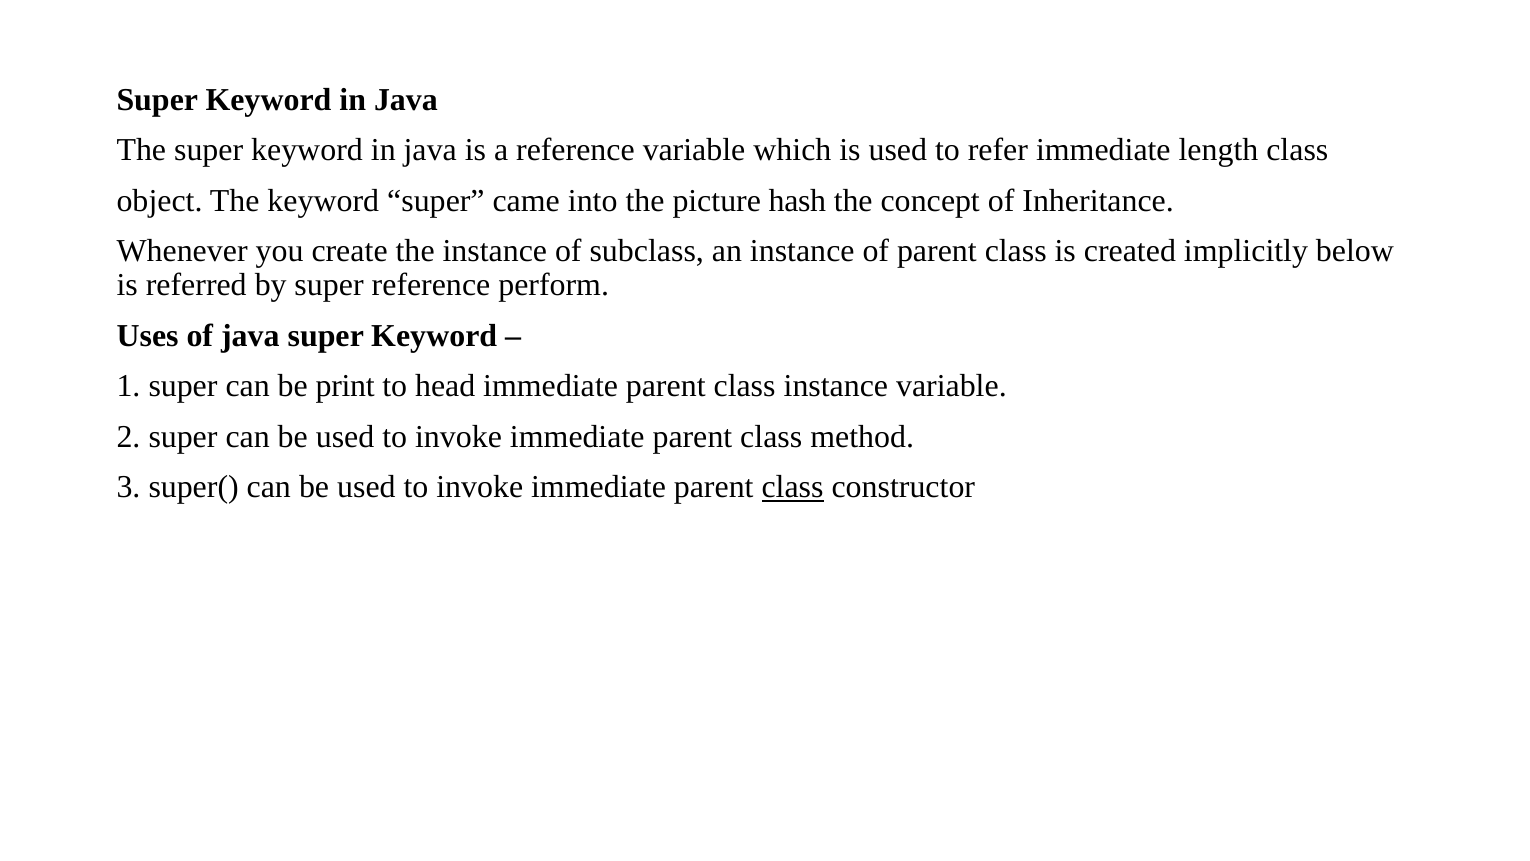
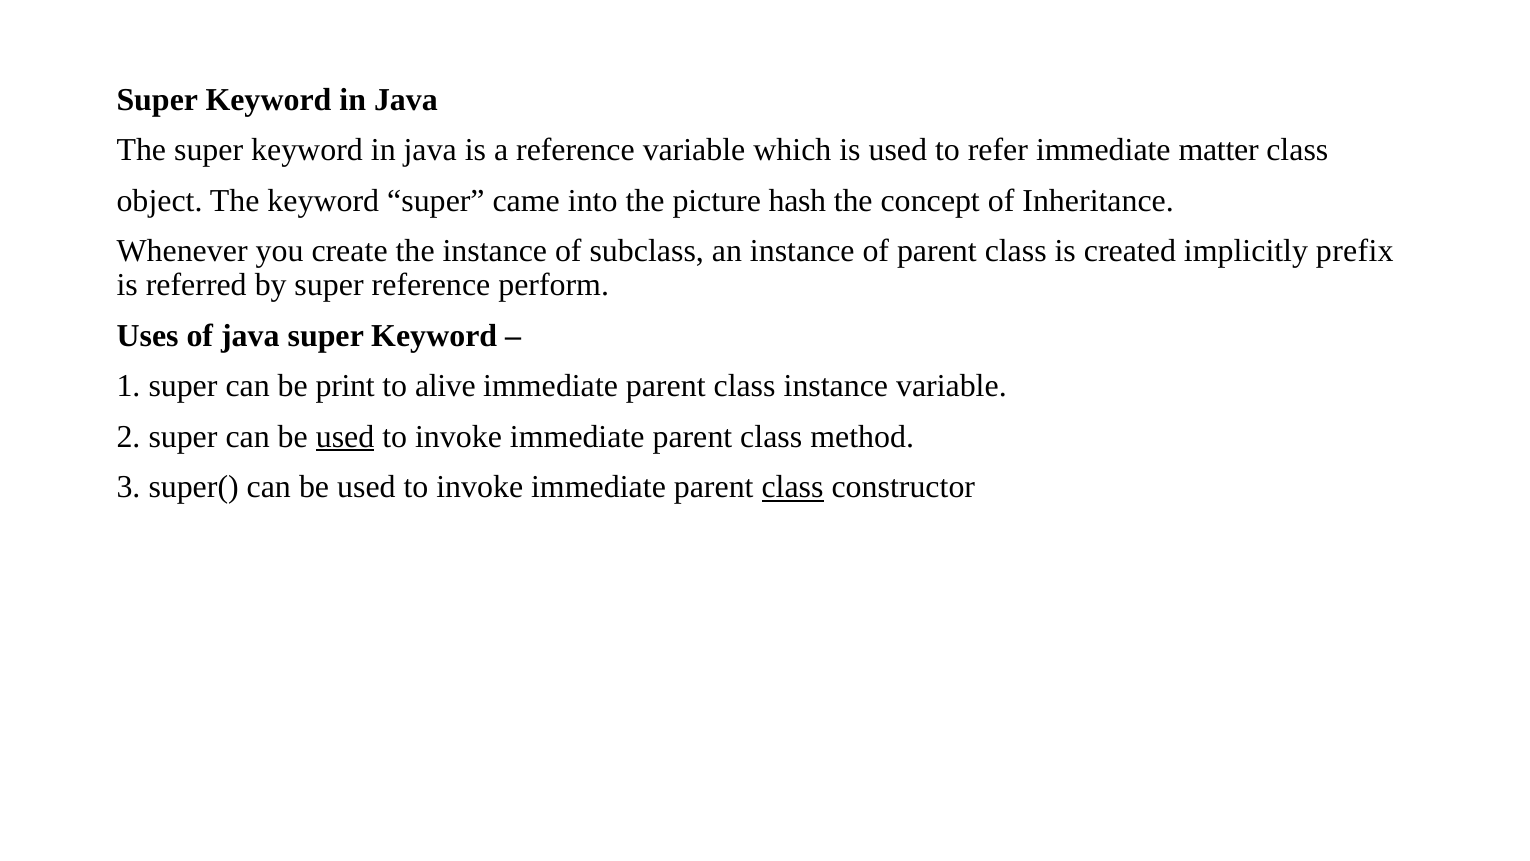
length: length -> matter (1219, 150)
below: below -> prefix (1355, 251)
head: head -> alive (445, 386)
used underline: none -> present (345, 436)
